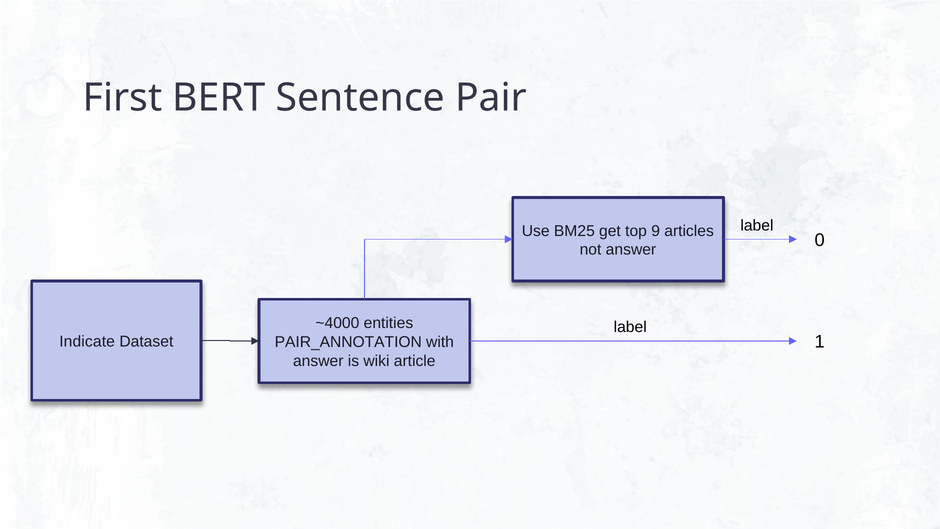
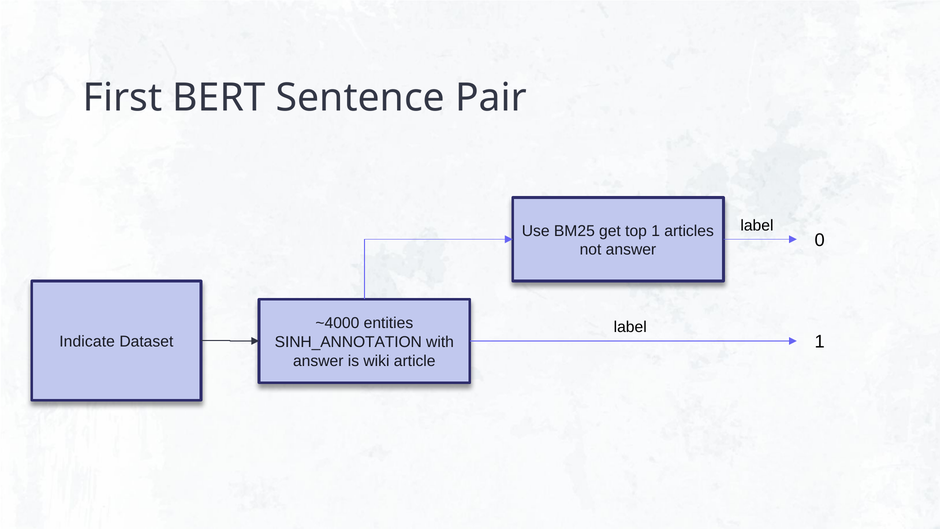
top 9: 9 -> 1 (656, 231)
PAIR_ANNOTATION: PAIR_ANNOTATION -> SINH_ANNOTATION (348, 342)
